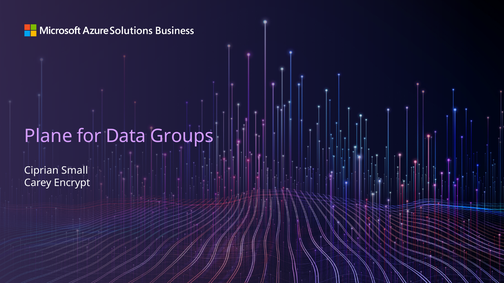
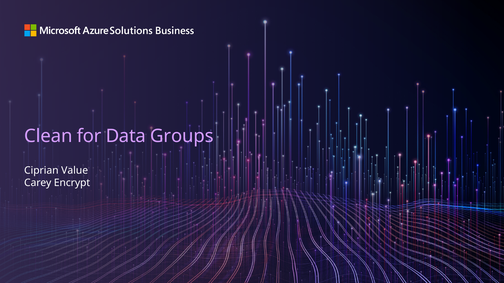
Plane: Plane -> Clean (48, 136)
Small: Small -> Value (75, 171)
